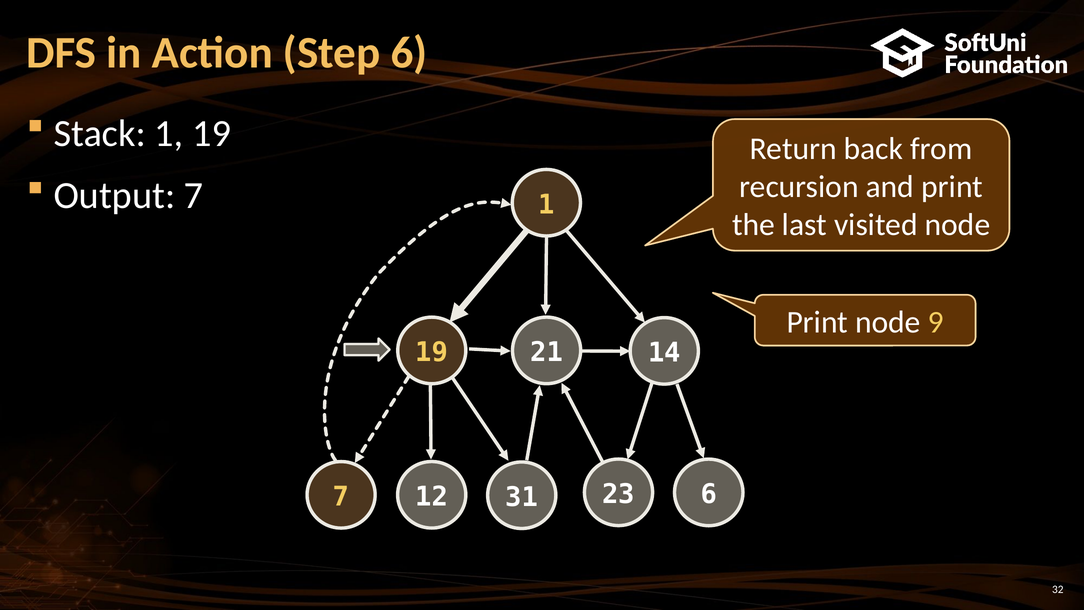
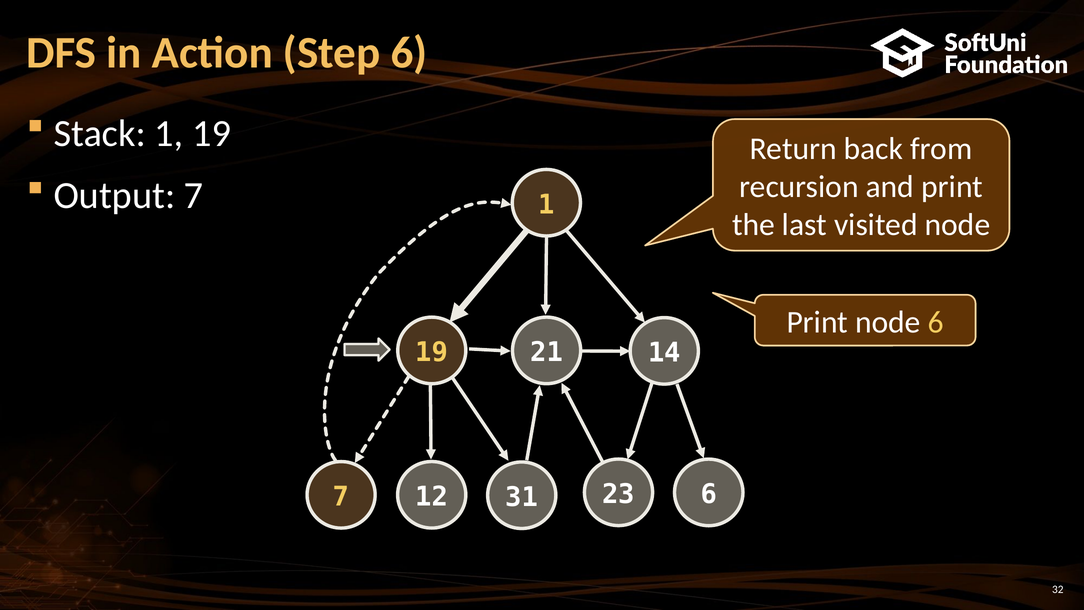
node 9: 9 -> 6 (936, 322)
